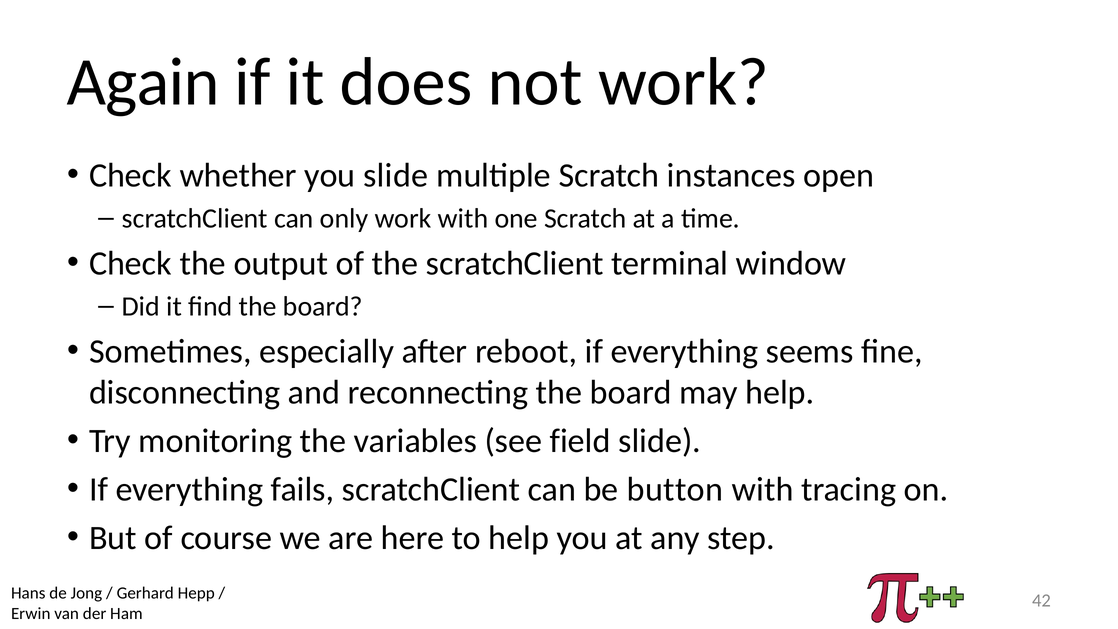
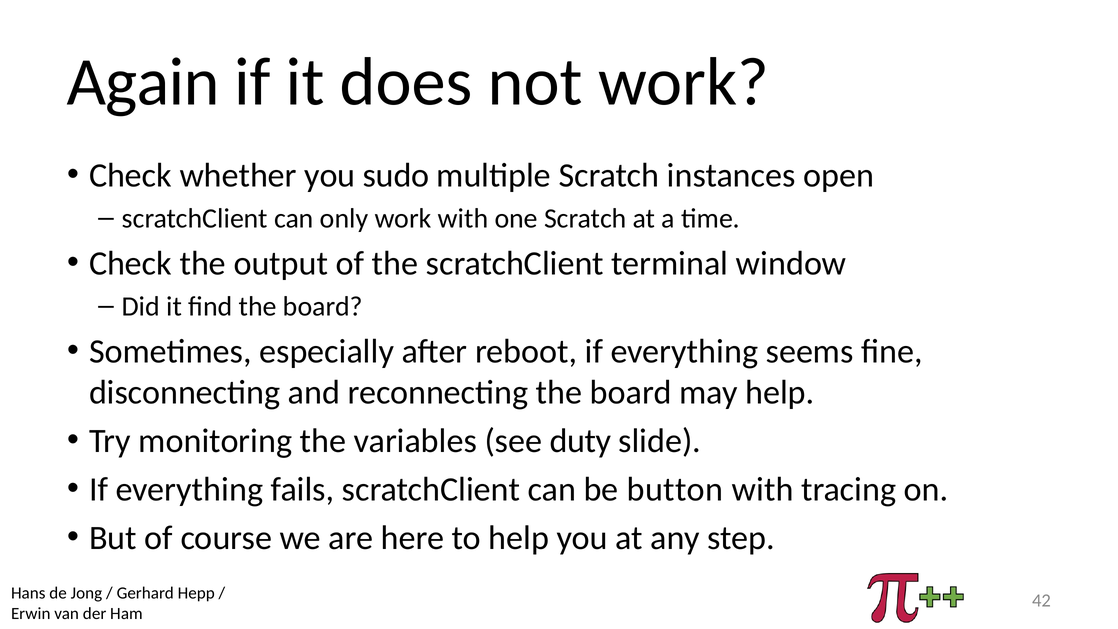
you slide: slide -> sudo (396, 175)
field: field -> duty (580, 441)
